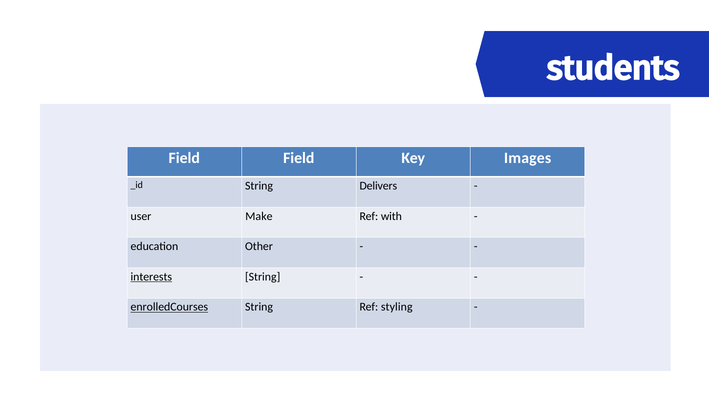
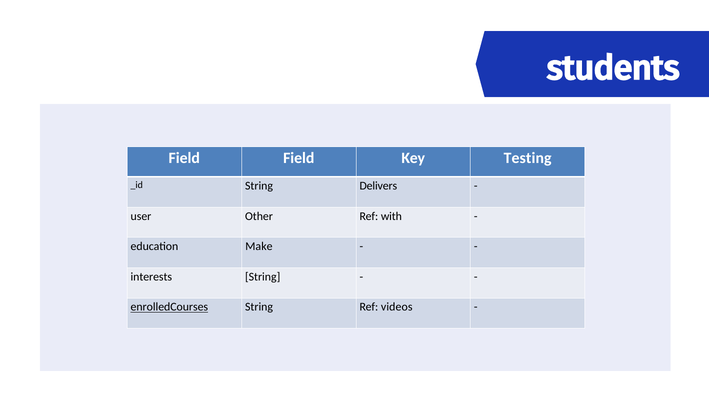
Images: Images -> Testing (528, 158)
Make: Make -> Other (259, 216)
Other: Other -> Make (259, 246)
interests underline: present -> none (151, 277)
styling: styling -> videos (397, 307)
